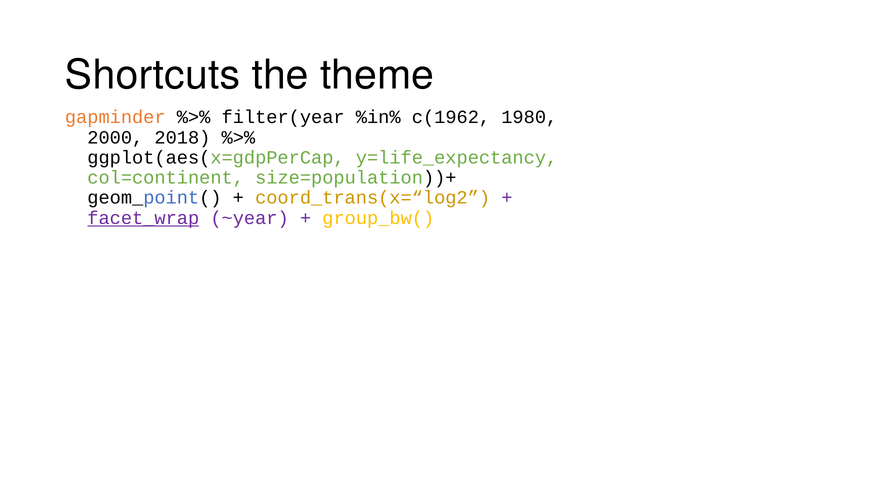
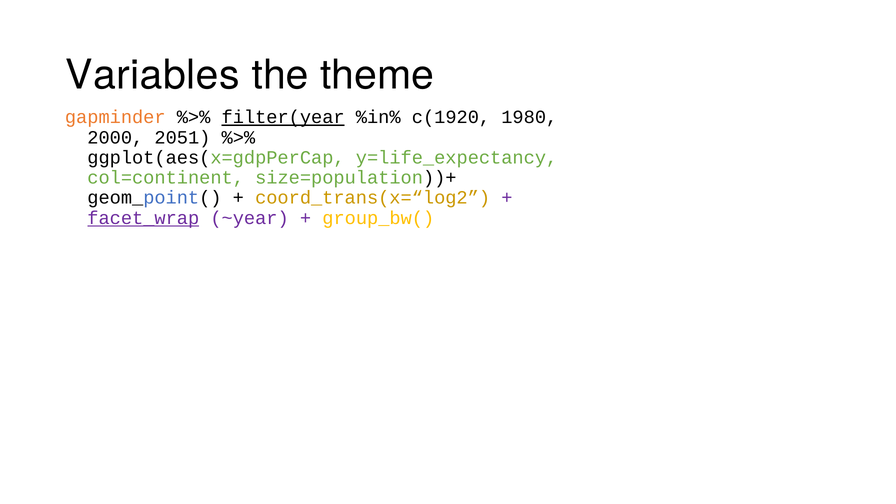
Shortcuts: Shortcuts -> Variables (153, 75)
filter(year underline: none -> present (283, 117)
c(1962: c(1962 -> c(1920 (451, 117)
2018: 2018 -> 2051 (182, 137)
